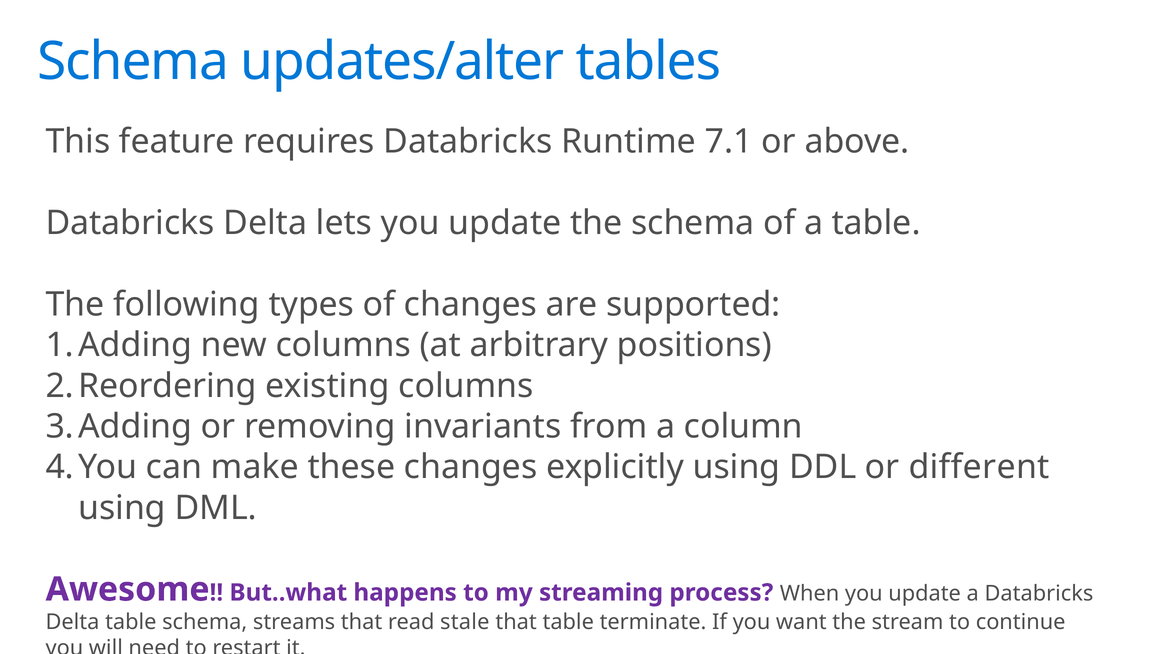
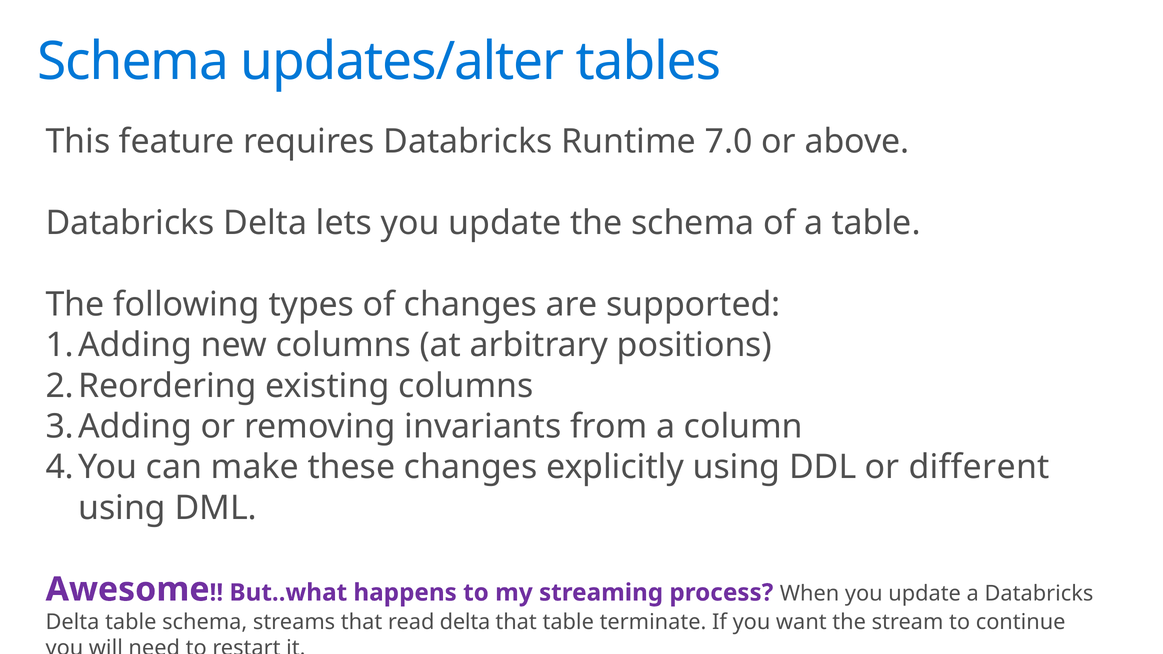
7.1: 7.1 -> 7.0 (729, 142)
read stale: stale -> delta (465, 622)
